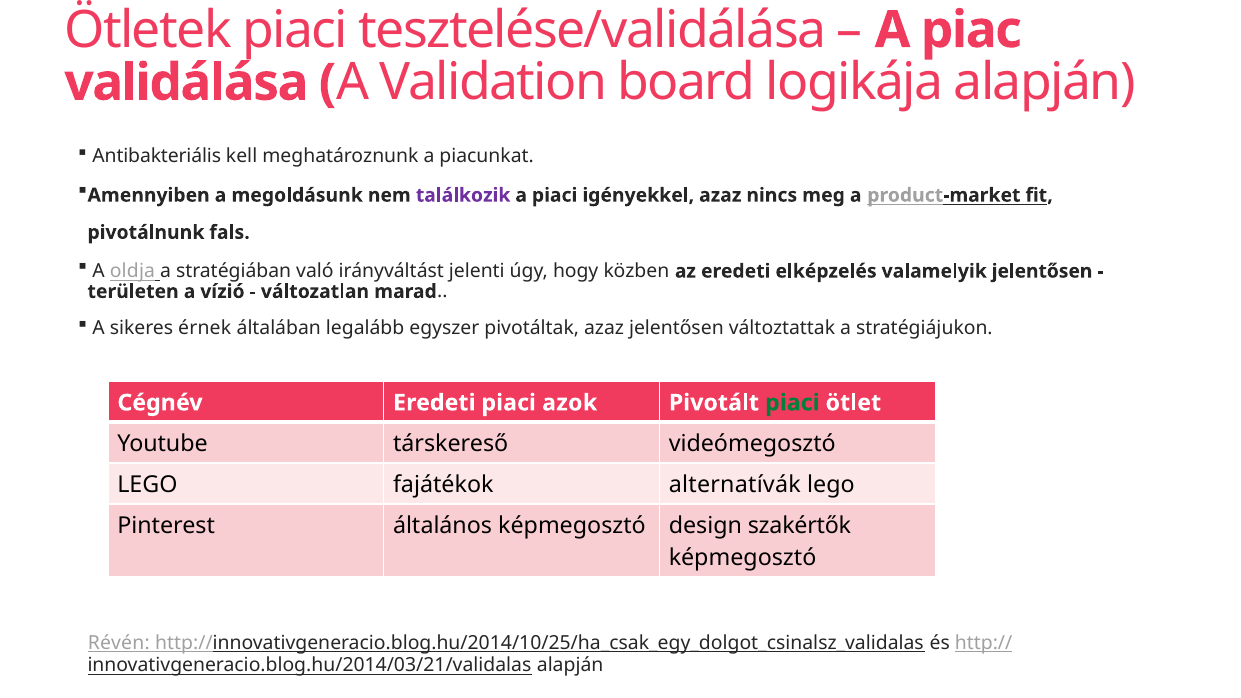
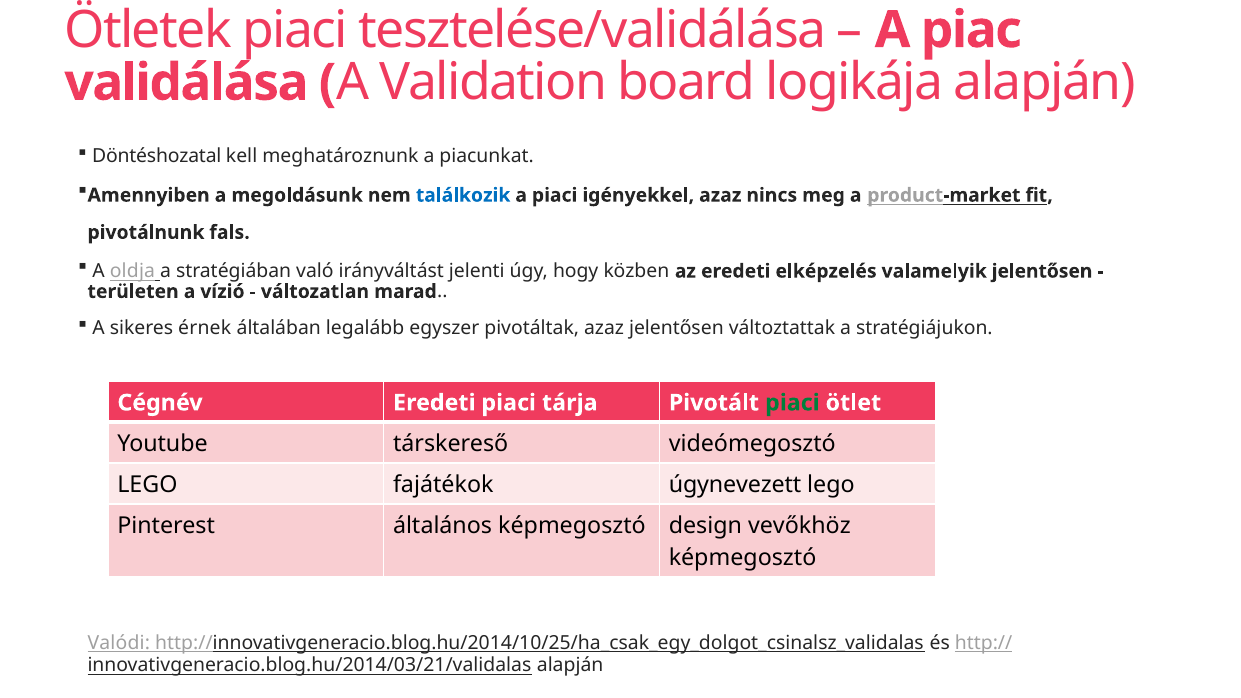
Antibakteriális: Antibakteriális -> Döntéshozatal (157, 156)
találkozik colour: purple -> blue (463, 195)
azok: azok -> tárja (570, 403)
alternatívák: alternatívák -> úgynevezett (735, 485)
szakértők: szakértők -> vevőkhöz (799, 526)
Révén: Révén -> Valódi (119, 643)
